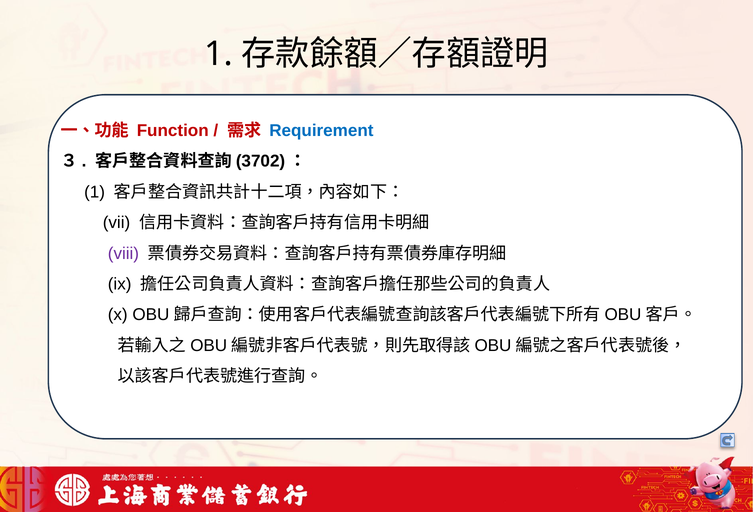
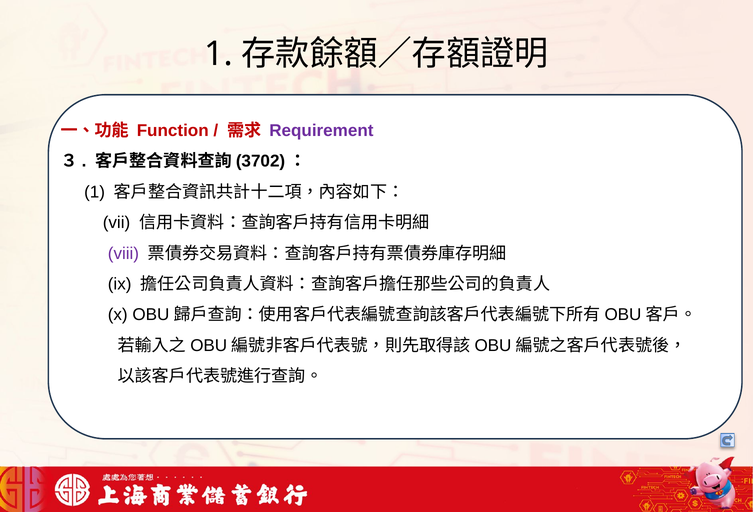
Requirement colour: blue -> purple (321, 131)
